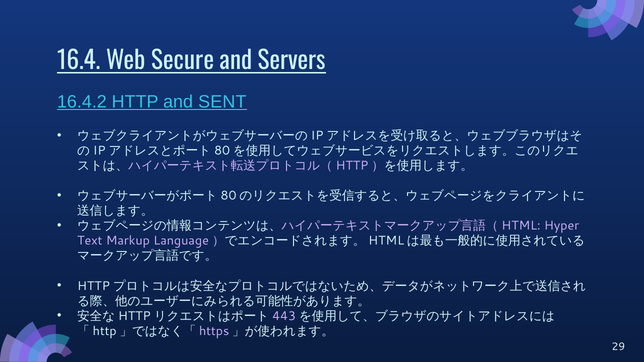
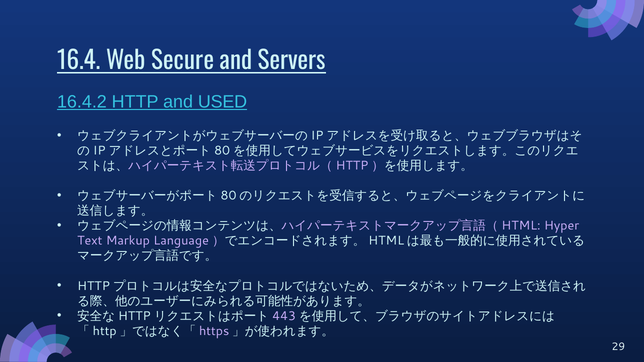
SENT: SENT -> USED (222, 102)
